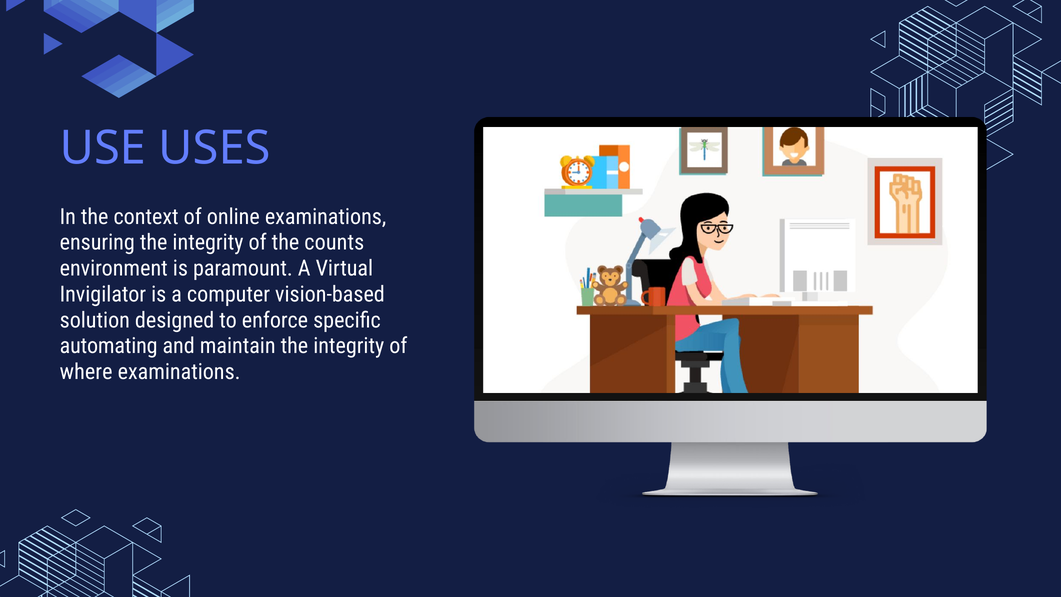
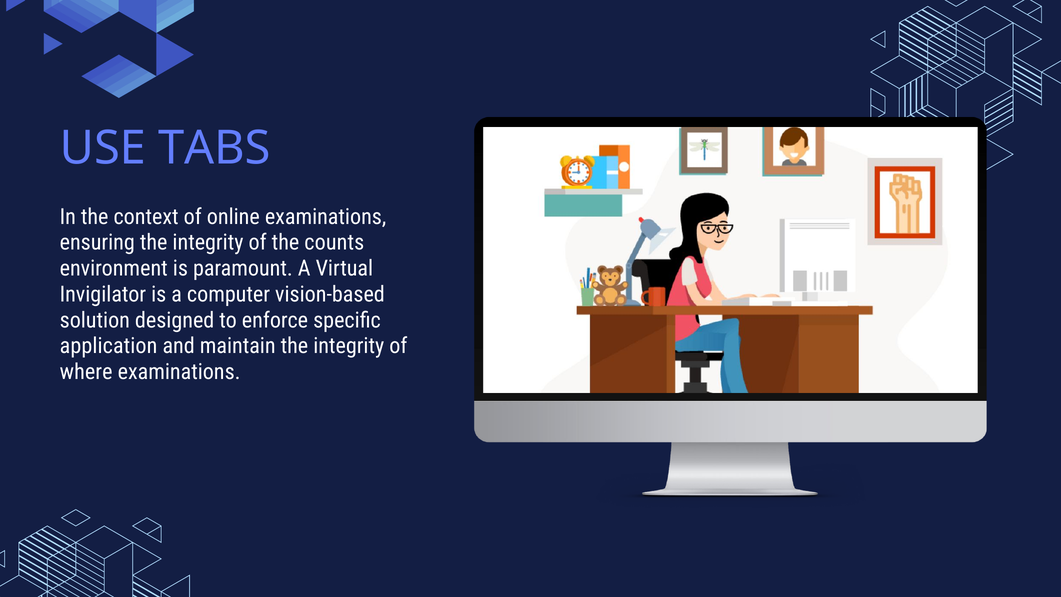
USES: USES -> TABS (214, 148)
automating: automating -> application (109, 346)
